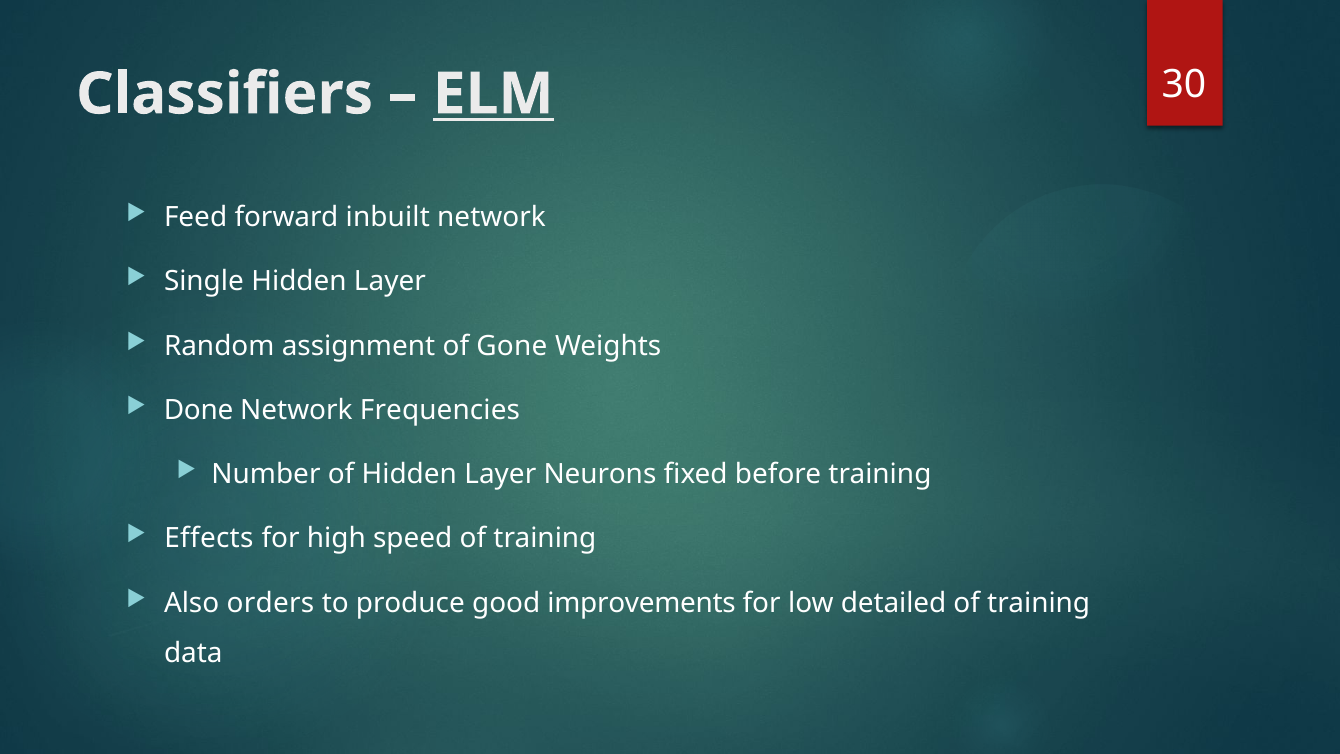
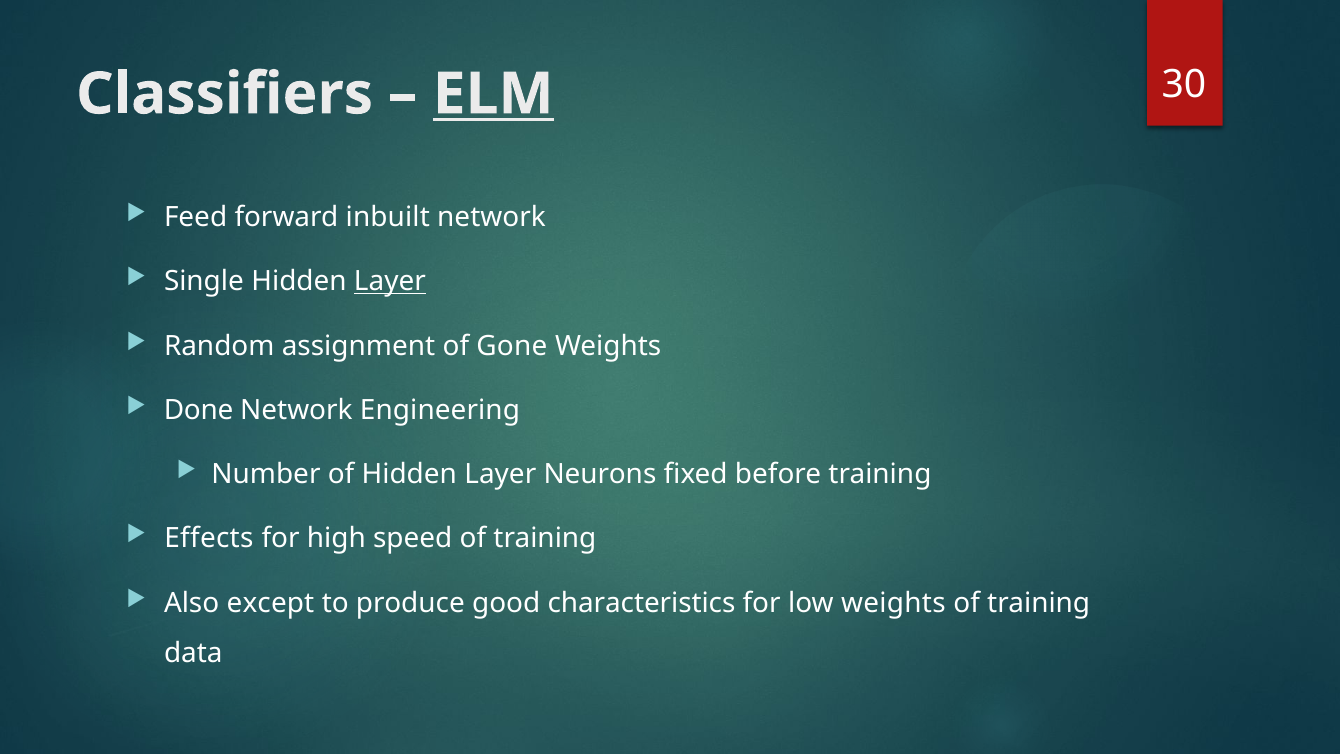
Layer underline: none -> present (390, 282)
Frequencies: Frequencies -> Engineering (440, 410)
orders: orders -> except (270, 603)
improvements: improvements -> characteristics (642, 603)
low detailed: detailed -> weights (893, 603)
